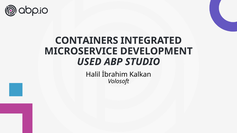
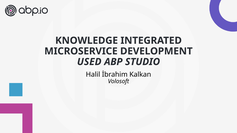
CONTAINERS: CONTAINERS -> KNOWLEDGE (87, 41)
